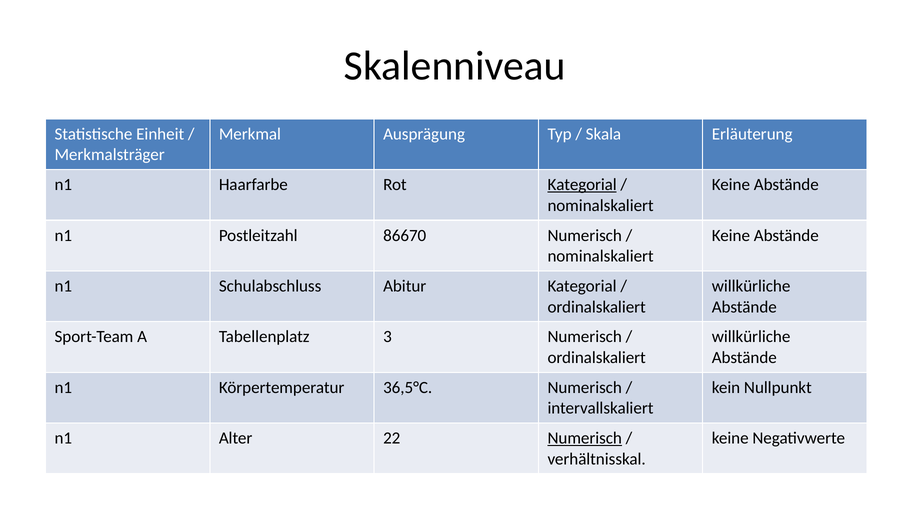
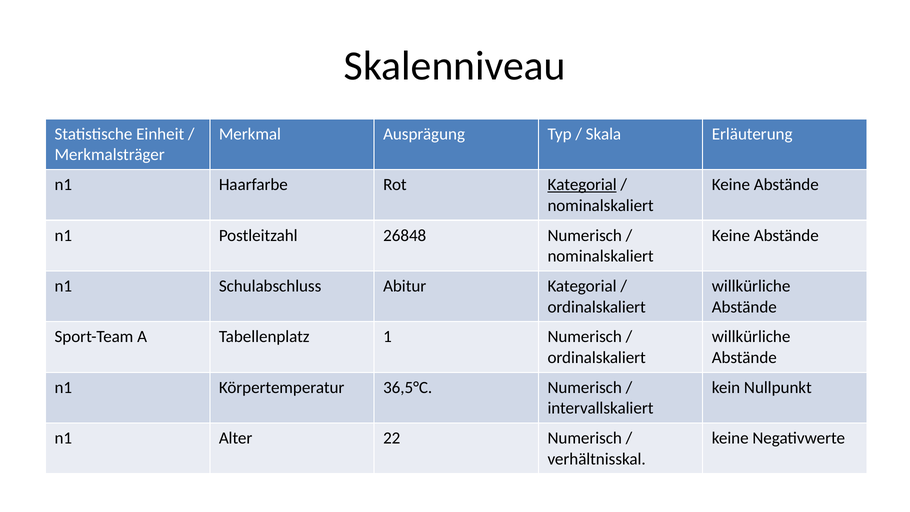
86670: 86670 -> 26848 (405, 235)
3: 3 -> 1 (388, 337)
Numerisch underline: present -> none (585, 438)
